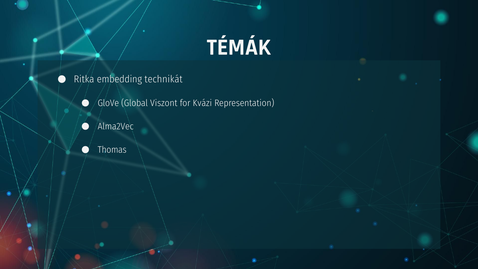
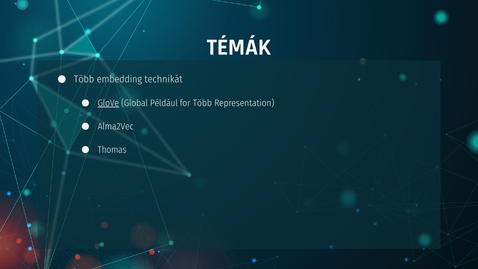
Ritka: Ritka -> Több (84, 79)
GloVe underline: none -> present (108, 103)
Viszont: Viszont -> Például (164, 103)
for Kvázi: Kvázi -> Több (202, 103)
